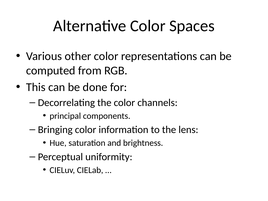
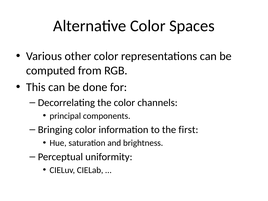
lens: lens -> first (188, 130)
